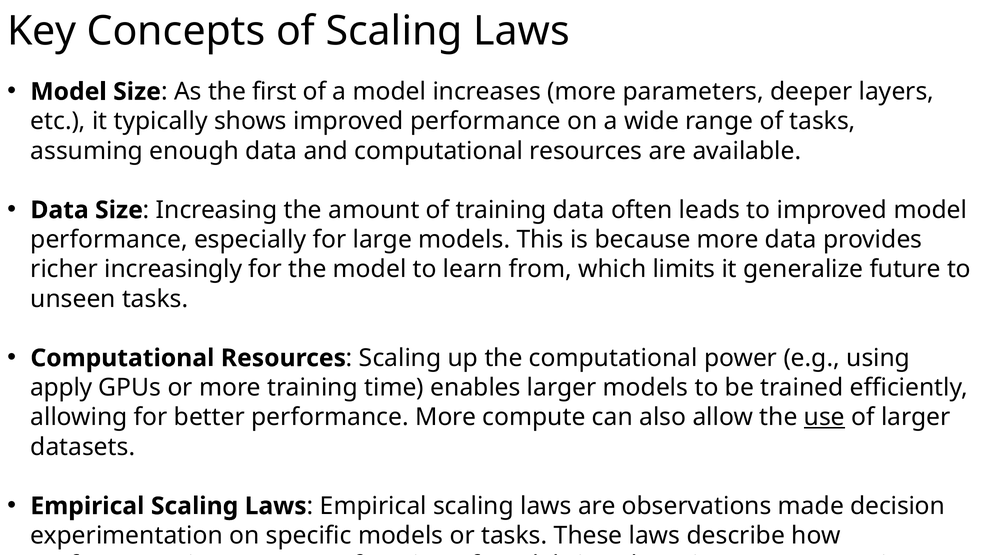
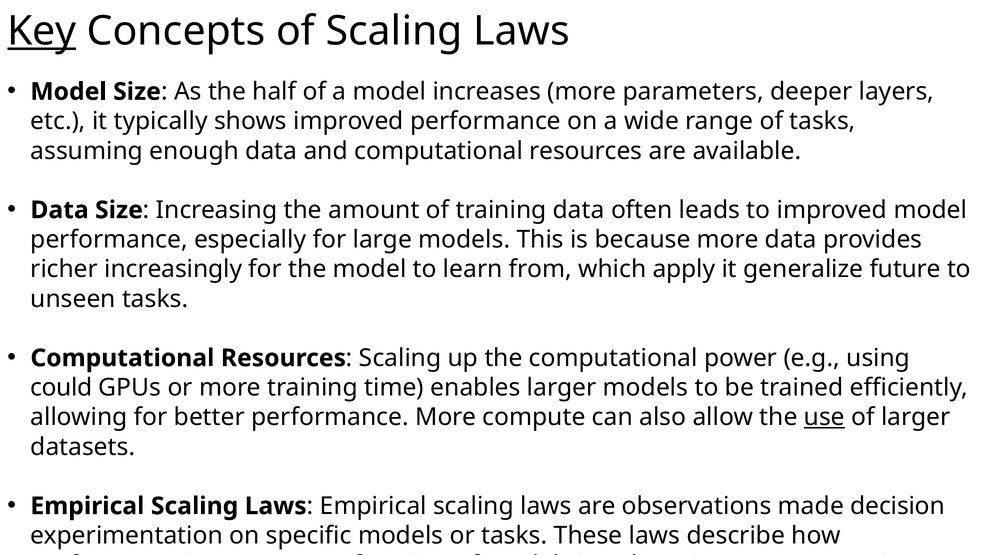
Key underline: none -> present (42, 31)
first: first -> half (274, 92)
limits: limits -> apply (684, 269)
apply: apply -> could (61, 388)
